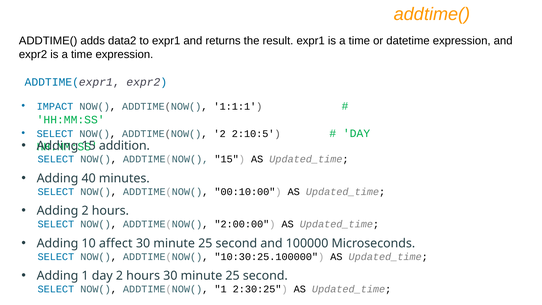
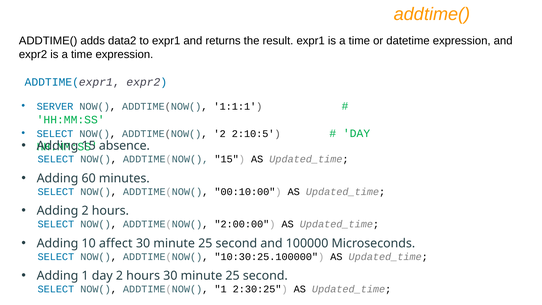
IMPACT: IMPACT -> SERVER (55, 107)
addition: addition -> absence (124, 146)
40: 40 -> 60 (89, 178)
